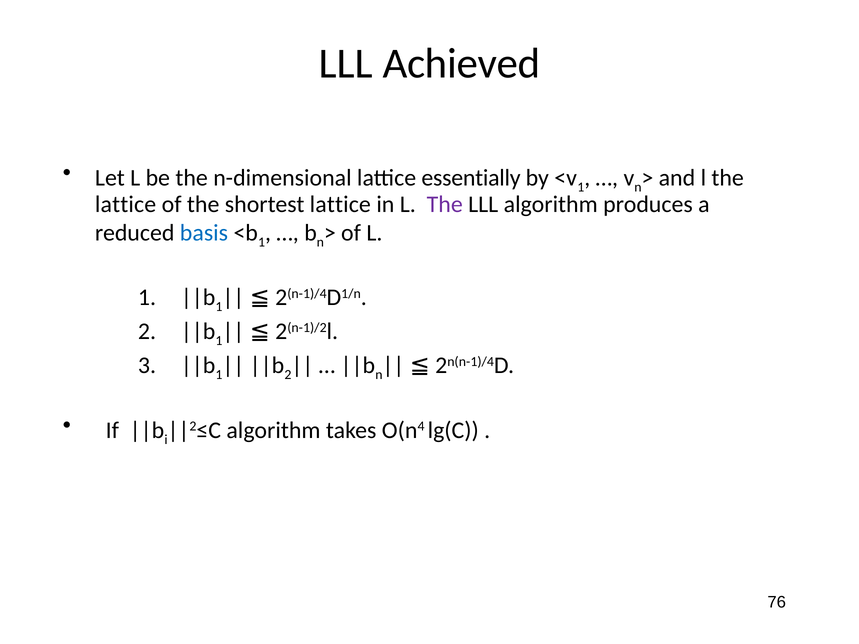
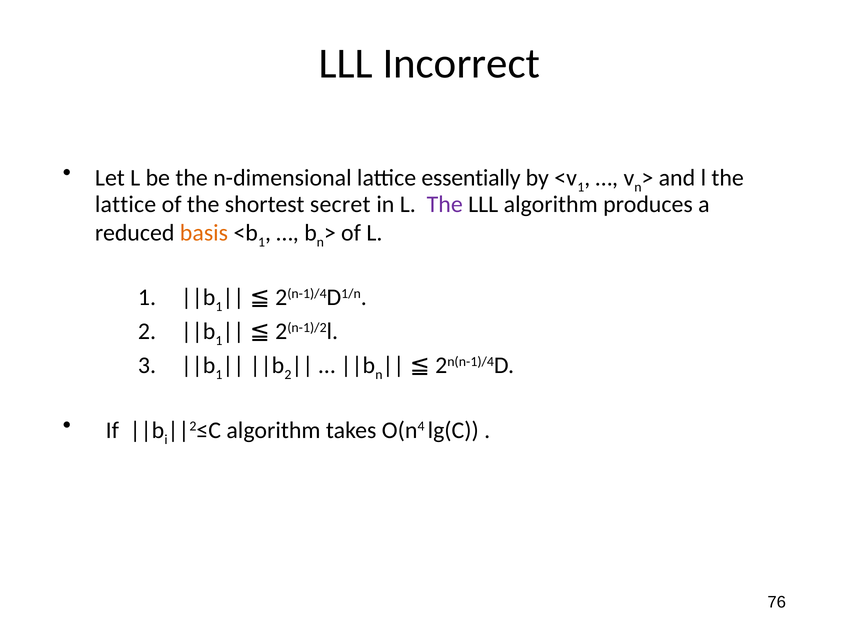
Achieved: Achieved -> Incorrect (461, 64)
shortest lattice: lattice -> secret (340, 204)
basis colour: blue -> orange (204, 233)
